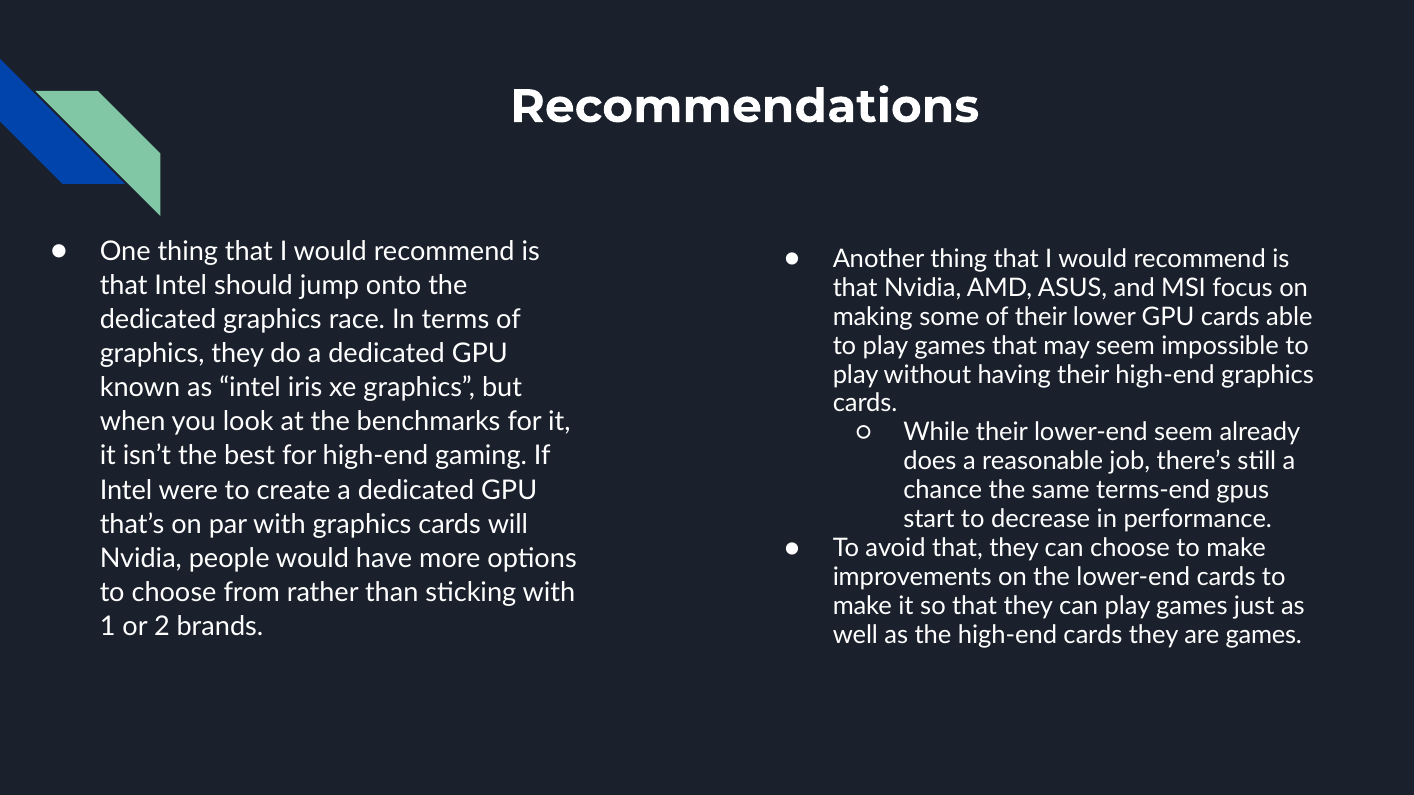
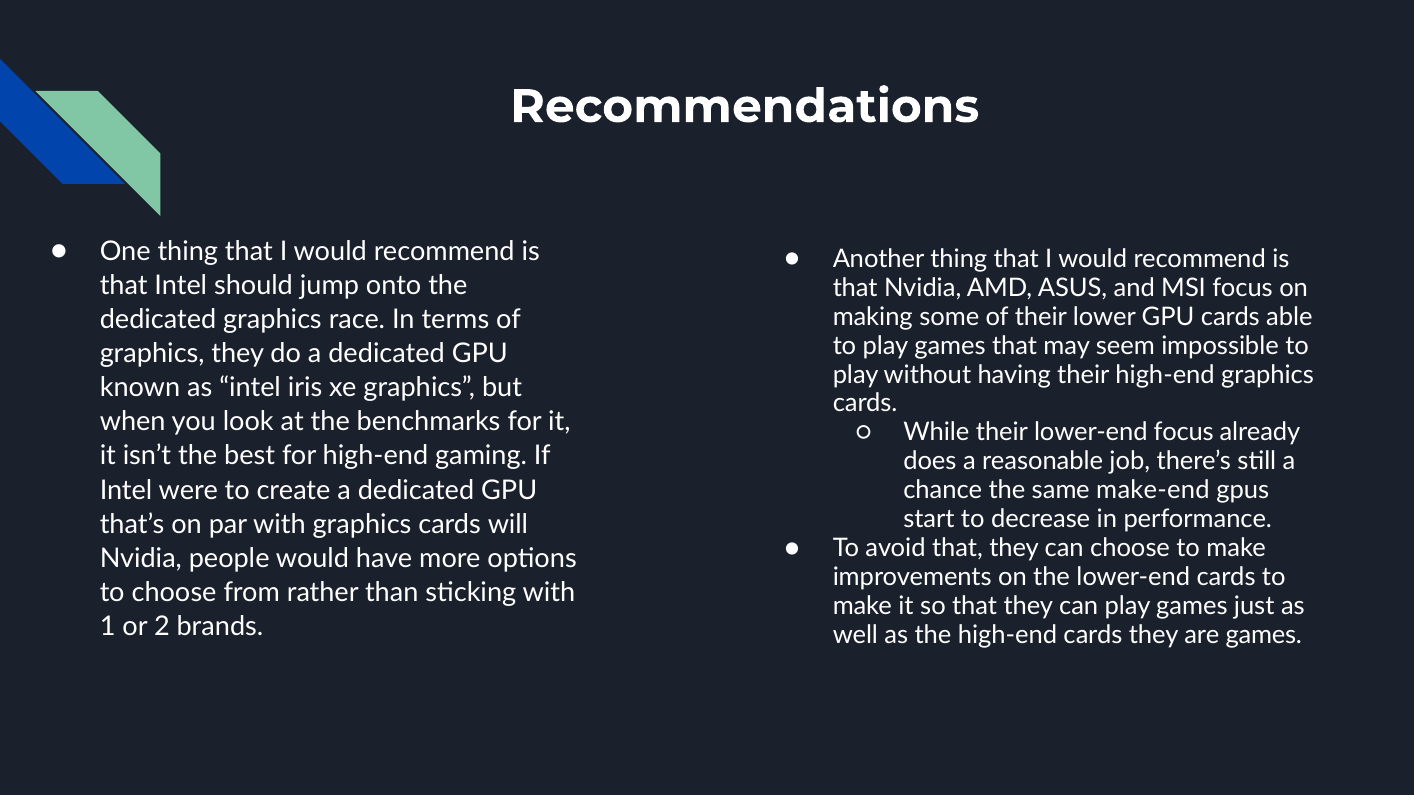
lower-end seem: seem -> focus (1184, 433)
terms-end: terms-end -> make-end (1153, 491)
